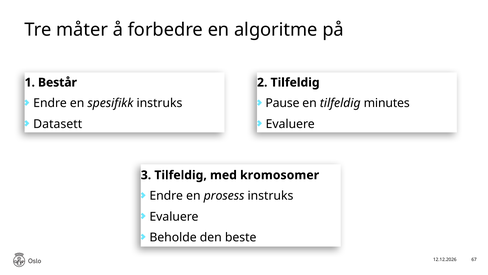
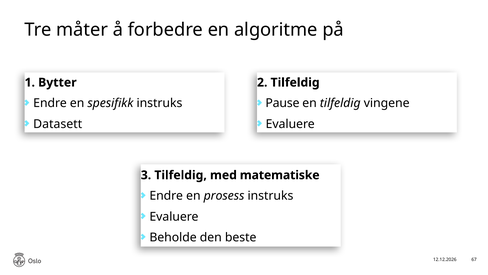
Består: Består -> Bytter (57, 82)
minutes: minutes -> vingene (387, 103)
kromosomer: kromosomer -> matematiske (280, 175)
